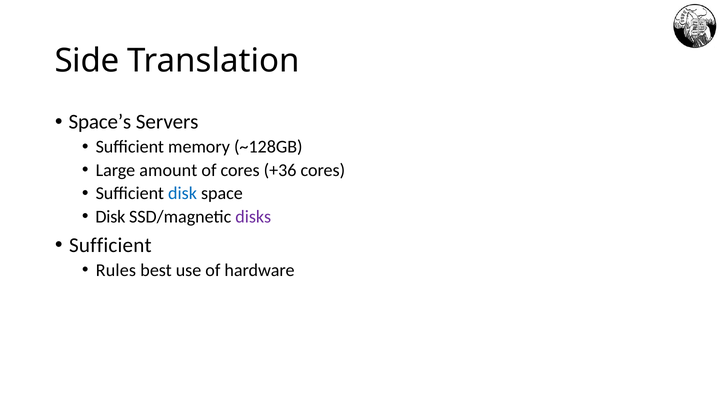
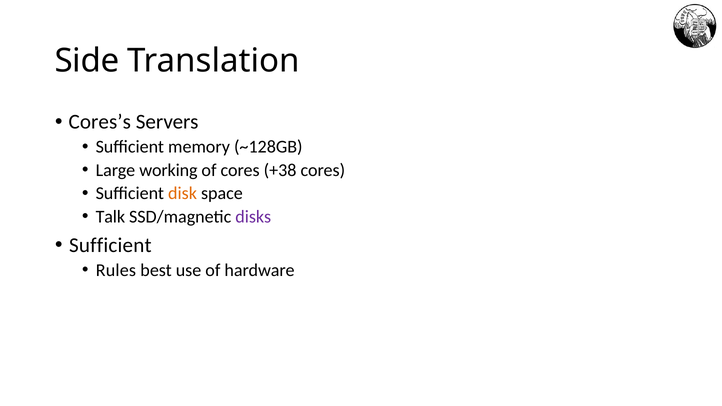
Space’s: Space’s -> Cores’s (100, 122)
amount: amount -> working (168, 170)
+36: +36 -> +38 (280, 170)
disk colour: blue -> orange (183, 193)
Disk: Disk -> Talk (110, 217)
